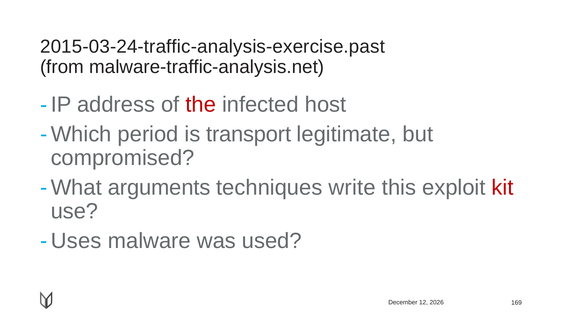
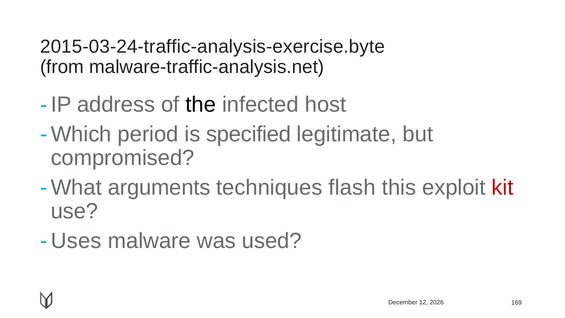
2015-03-24-traffic-analysis-exercise.past: 2015-03-24-traffic-analysis-exercise.past -> 2015-03-24-traffic-analysis-exercise.byte (213, 47)
the colour: red -> black (201, 105)
transport: transport -> specified (249, 134)
write: write -> flash (352, 188)
